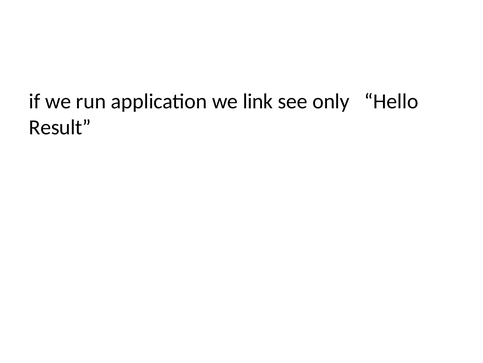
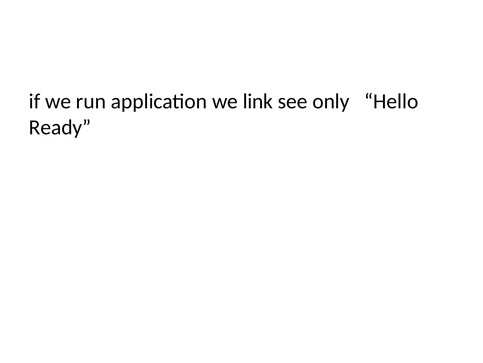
Result: Result -> Ready (60, 127)
